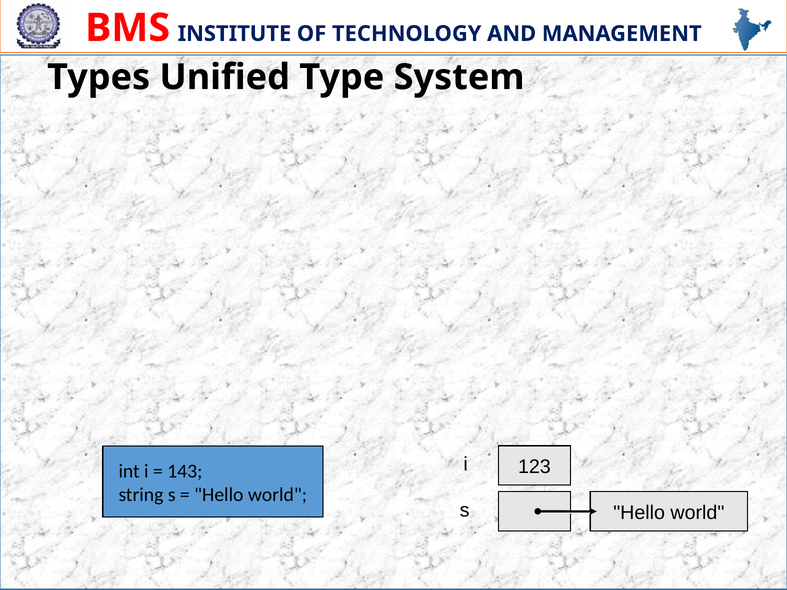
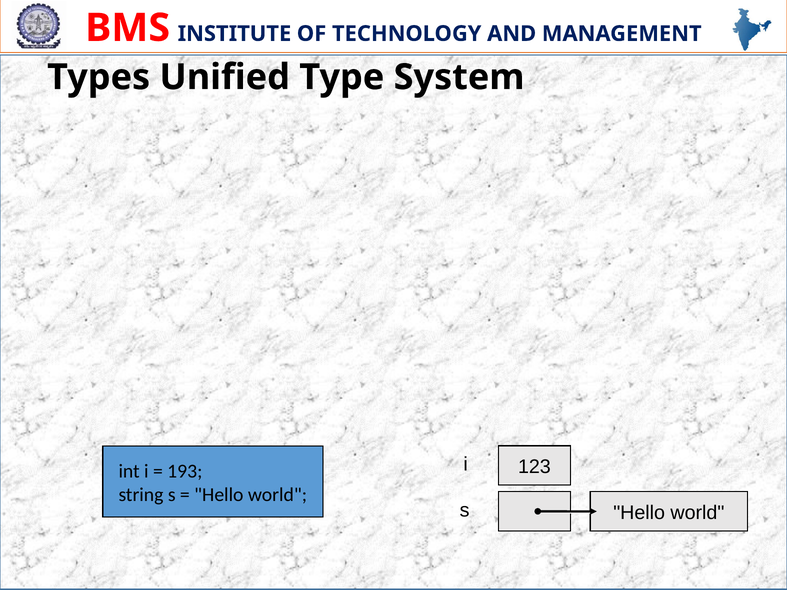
143: 143 -> 193 (185, 471)
